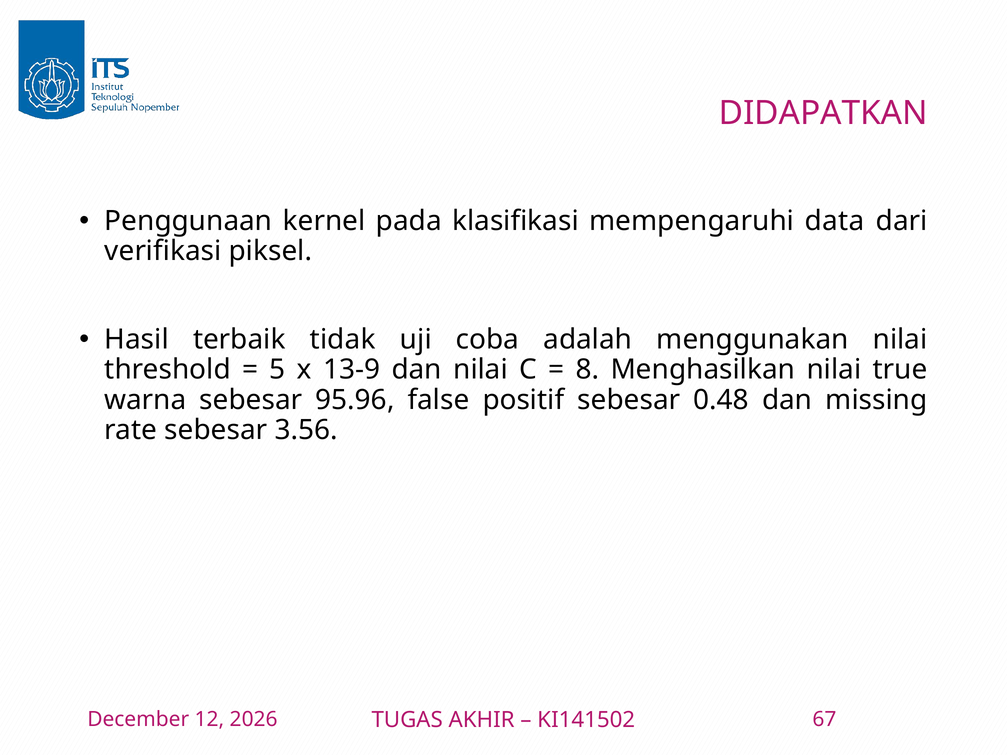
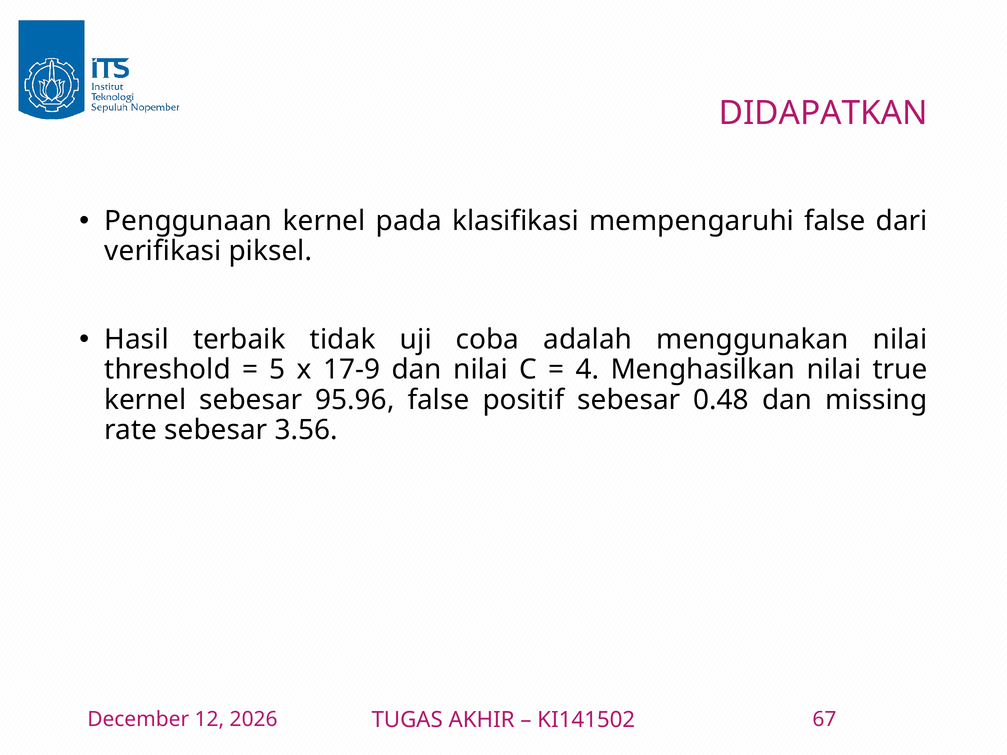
mempengaruhi data: data -> false (835, 221)
13-9: 13-9 -> 17-9 (352, 370)
8: 8 -> 4 (587, 370)
warna: warna -> kernel (145, 400)
